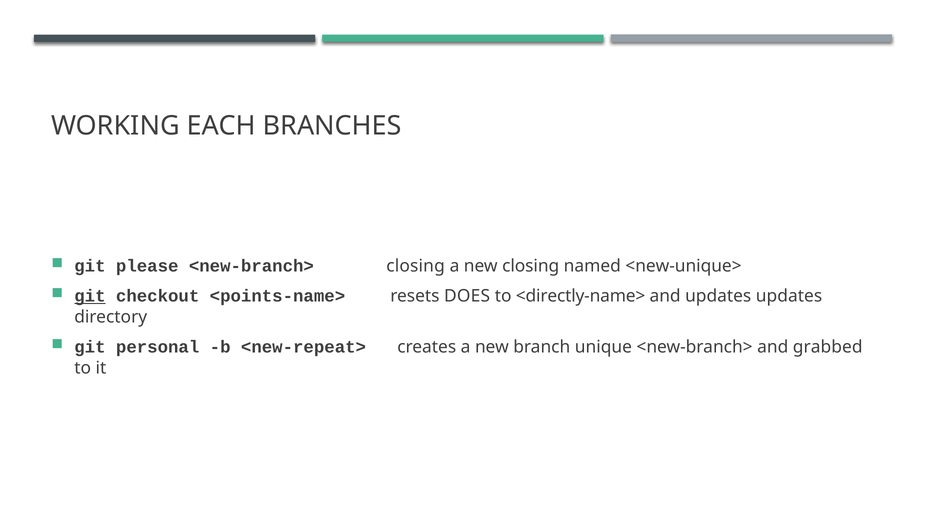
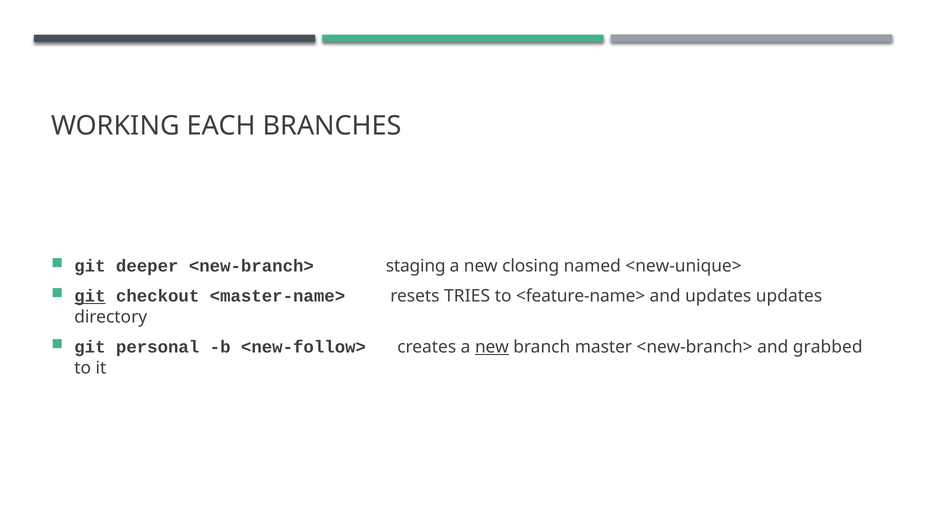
please: please -> deeper (147, 266)
<new-branch> closing: closing -> staging (416, 266)
<points-name>: <points-name> -> <master-name> (277, 296)
DOES: DOES -> TRIES (467, 296)
<directly-name>: <directly-name> -> <feature-name> (581, 296)
<new-repeat>: <new-repeat> -> <new-follow> (303, 347)
new underline: none -> present (492, 347)
unique: unique -> master (603, 347)
